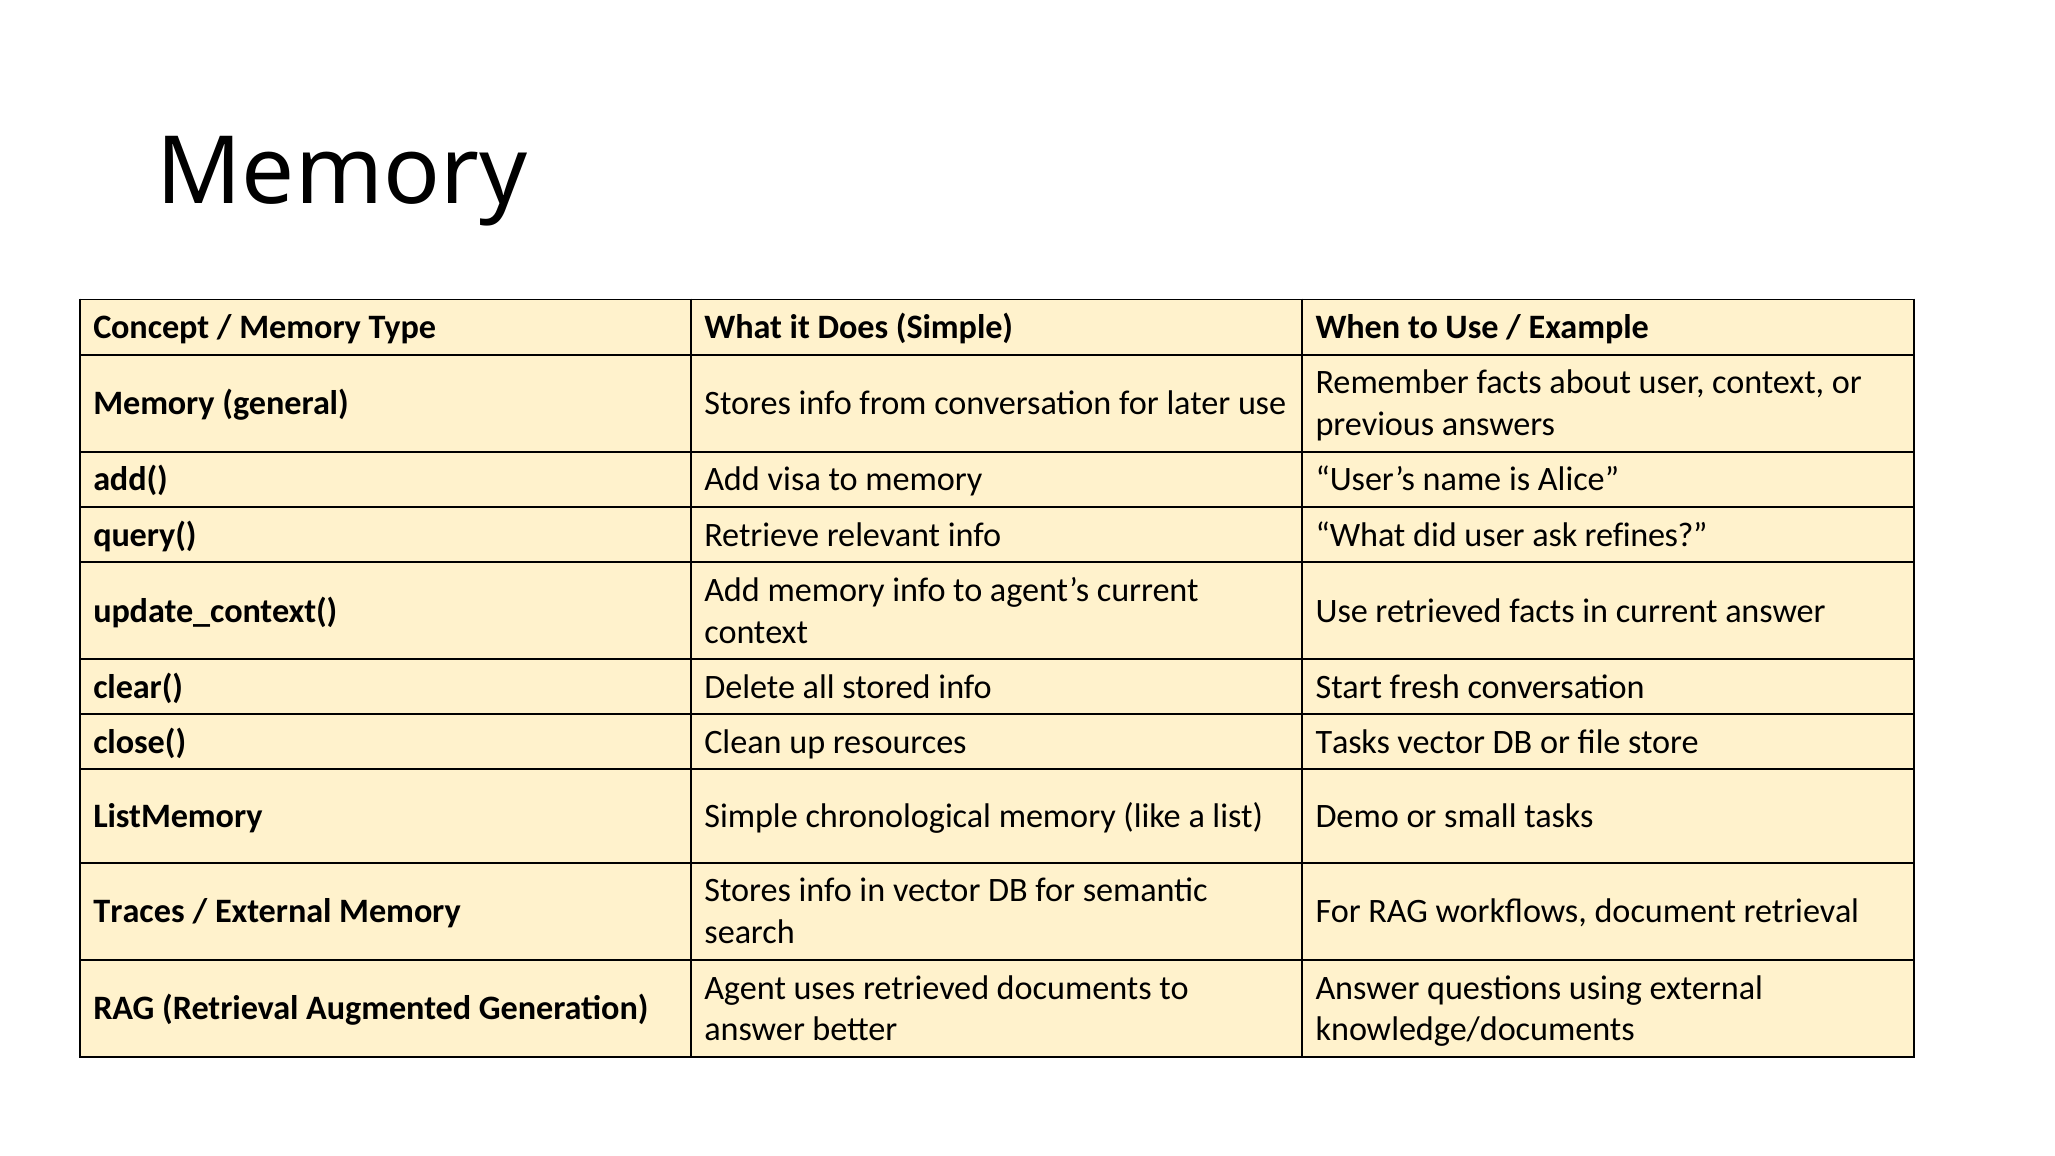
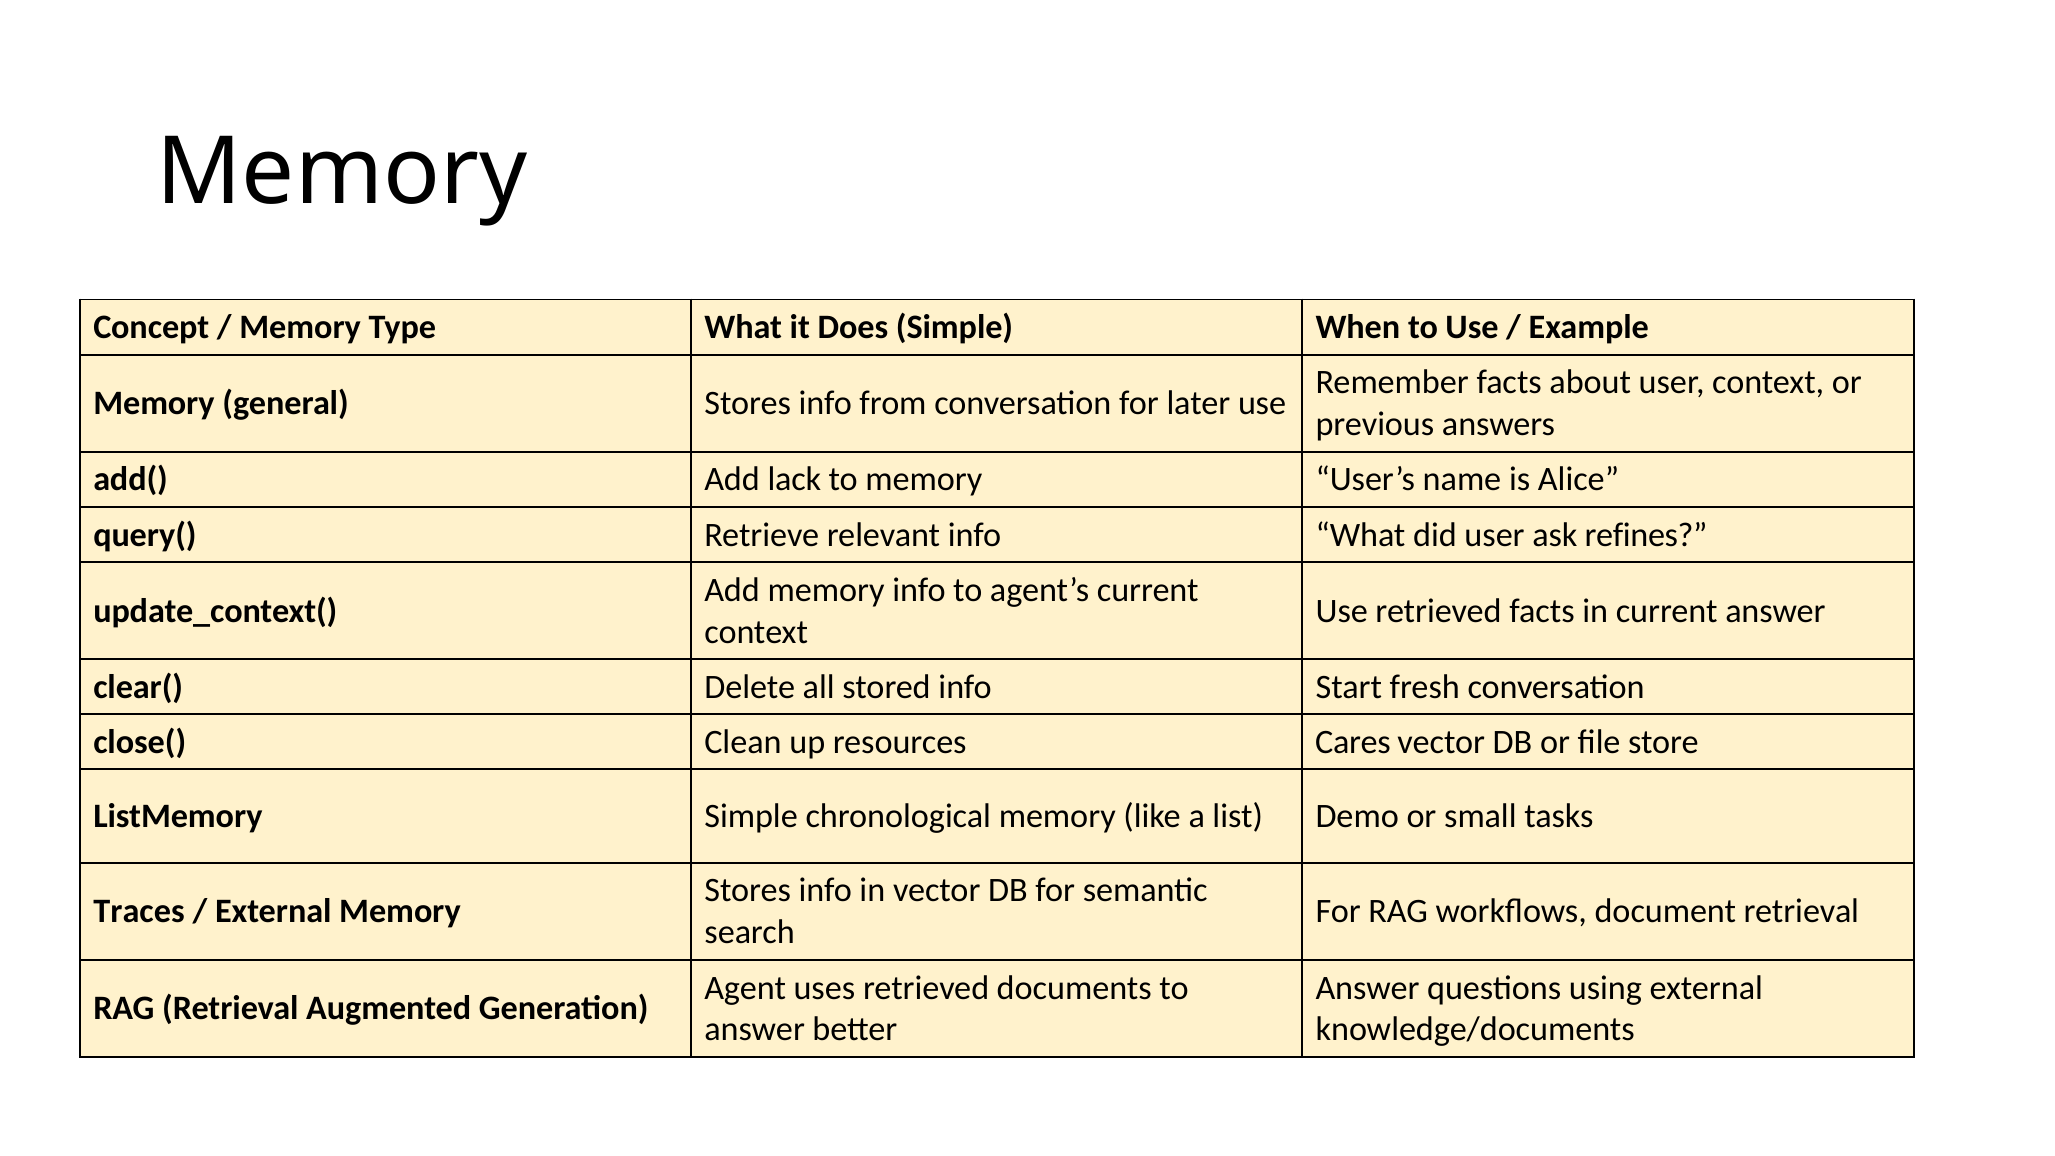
visa: visa -> lack (794, 480)
resources Tasks: Tasks -> Cares (1353, 742)
